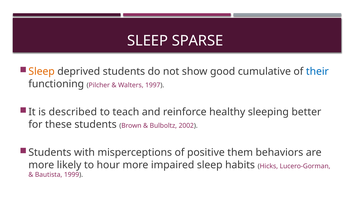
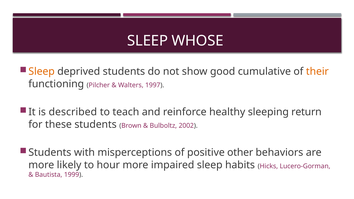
SPARSE: SPARSE -> WHOSE (198, 41)
their colour: blue -> orange (317, 72)
better: better -> return (306, 112)
them: them -> other (240, 153)
